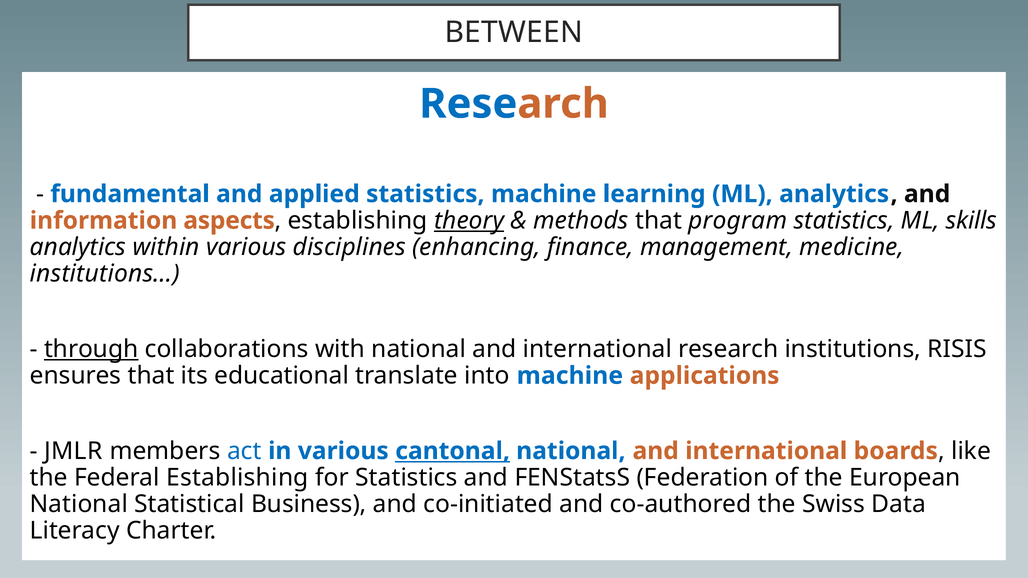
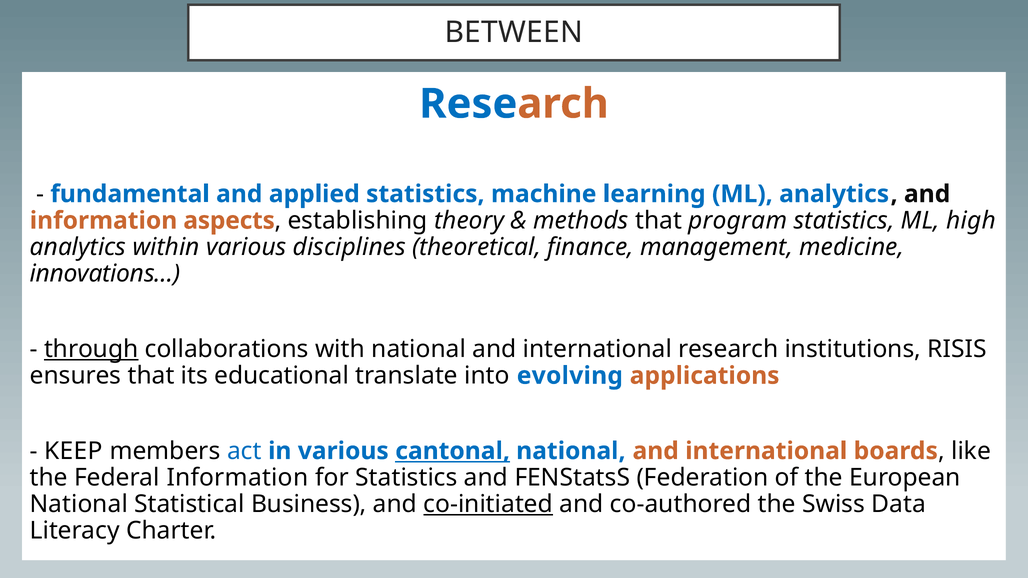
theory underline: present -> none (469, 221)
skills: skills -> high (971, 221)
enhancing: enhancing -> theoretical (477, 247)
institutions…: institutions… -> innovations… (105, 274)
into machine: machine -> evolving (570, 376)
JMLR: JMLR -> KEEP (73, 451)
Federal Establishing: Establishing -> Information (237, 478)
co-initiated underline: none -> present (488, 504)
